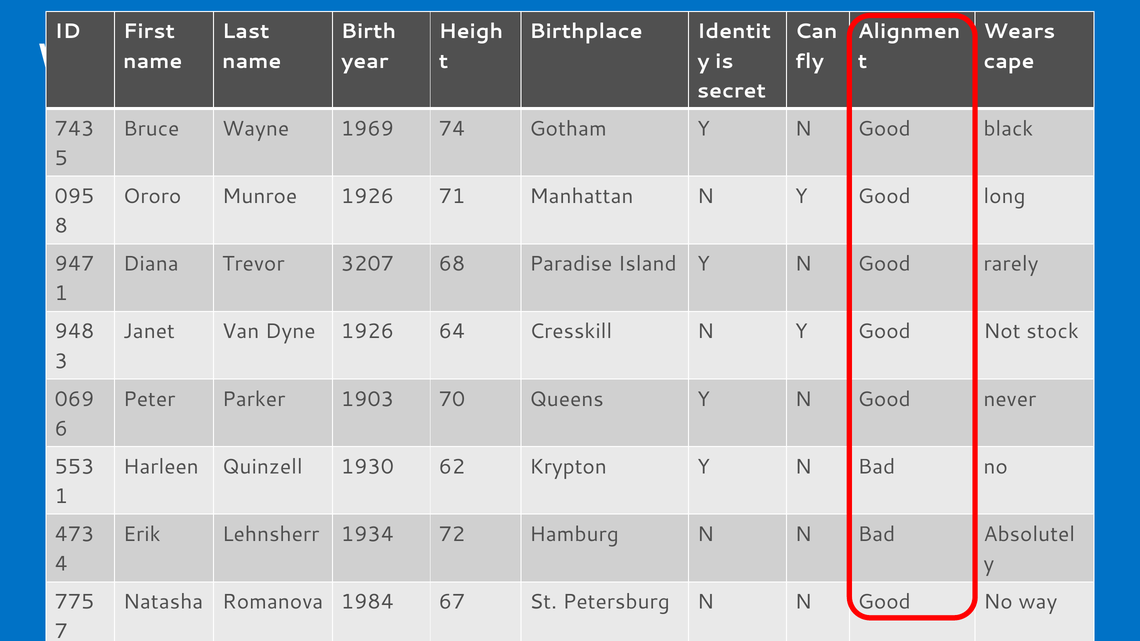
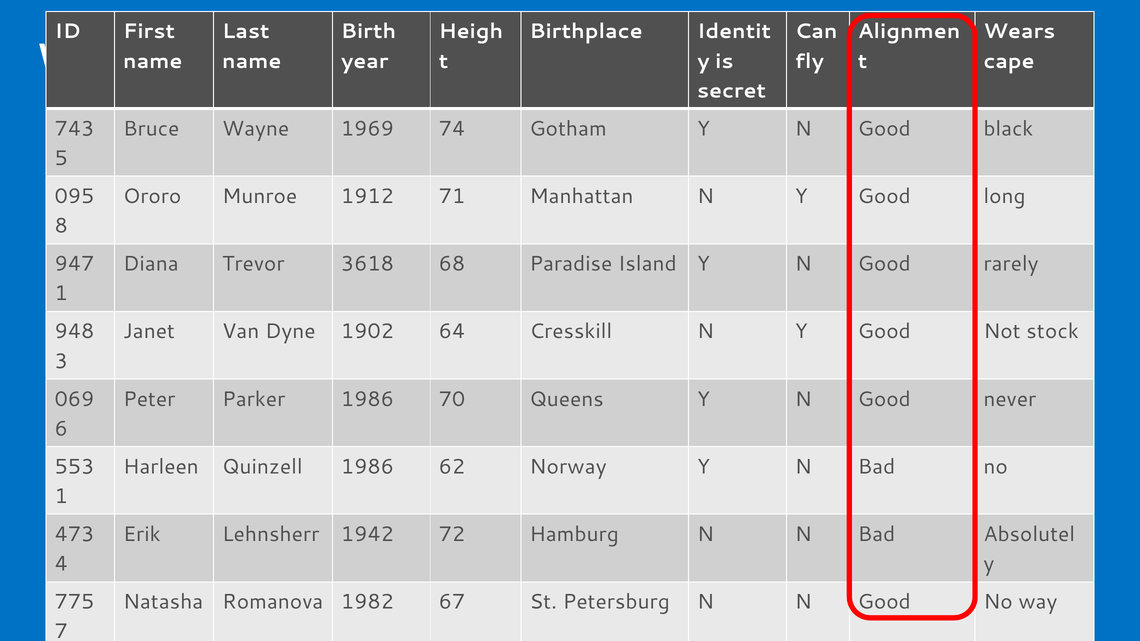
Munroe 1926: 1926 -> 1912 (367, 196)
3207: 3207 -> 3618 (367, 264)
Dyne 1926: 1926 -> 1902 (367, 332)
Parker 1903: 1903 -> 1986 (367, 399)
Quinzell 1930: 1930 -> 1986 (367, 467)
62 Krypton: Krypton -> Norway (568, 467)
1934: 1934 -> 1942 (367, 534)
1984: 1984 -> 1982 (367, 602)
